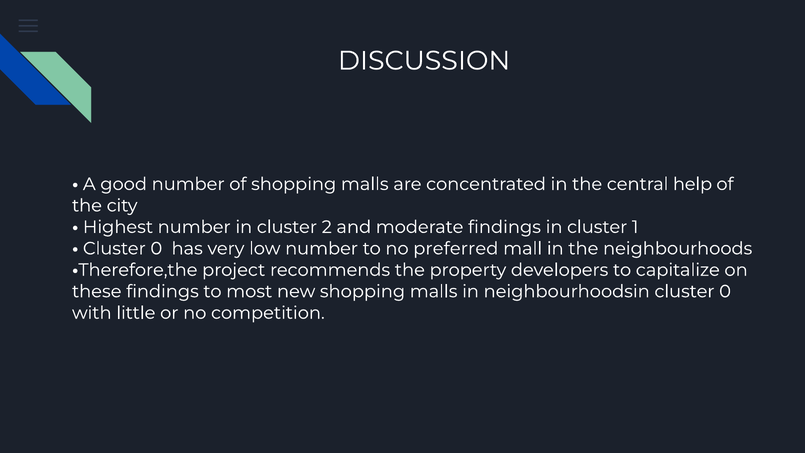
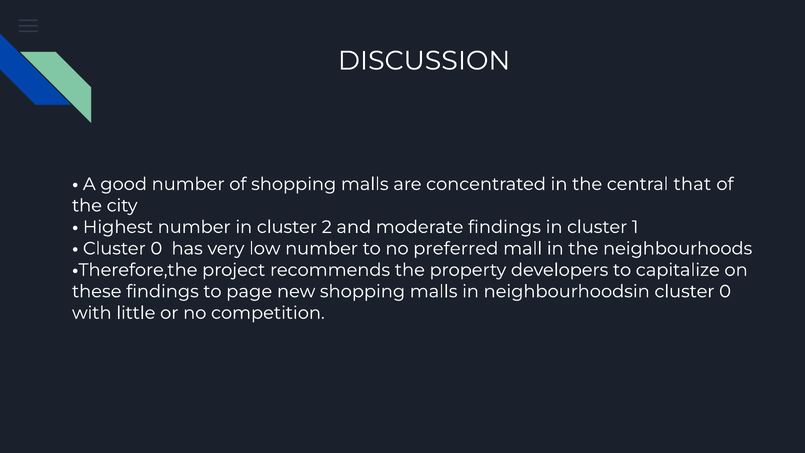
help: help -> that (692, 184)
most: most -> page (249, 291)
